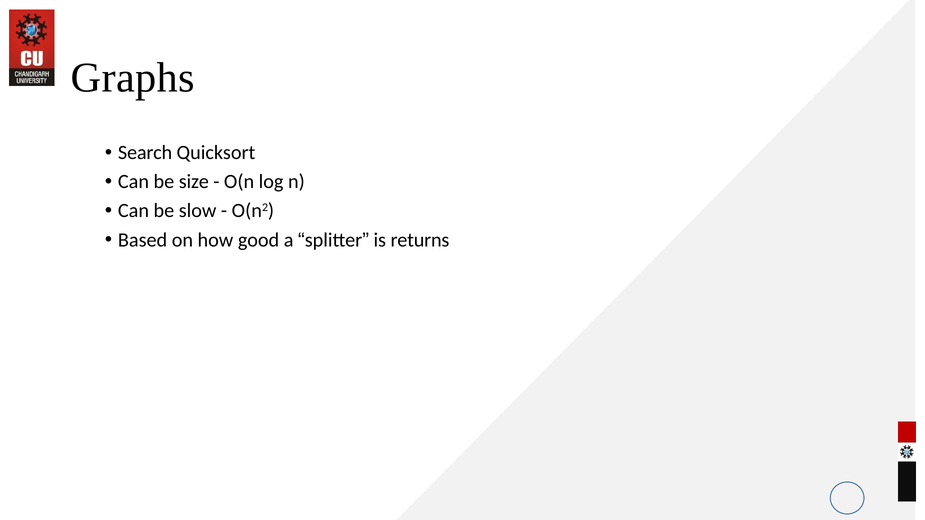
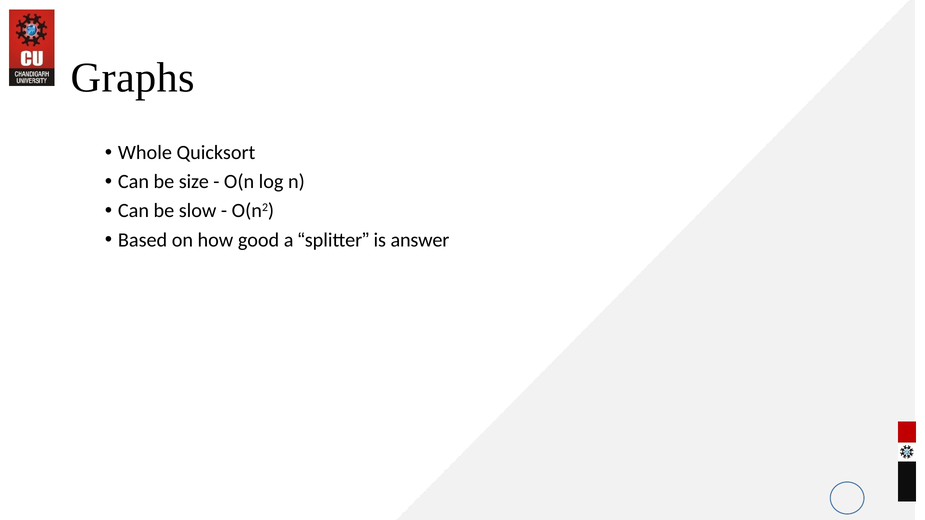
Search: Search -> Whole (145, 153)
returns: returns -> answer (420, 240)
